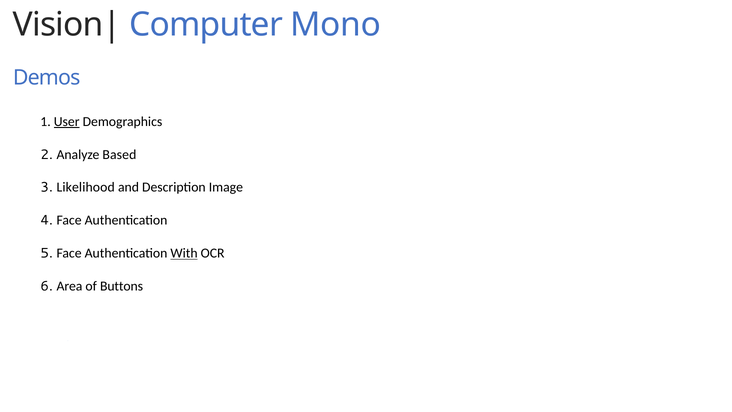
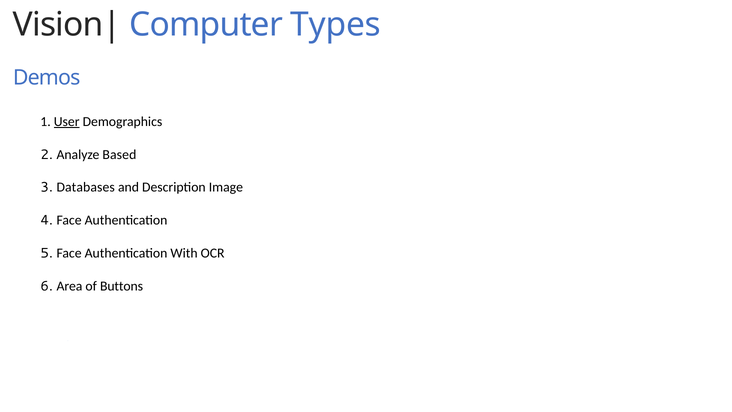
Mono: Mono -> Types (336, 25)
Likelihood: Likelihood -> Databases (86, 187)
With underline: present -> none (184, 253)
